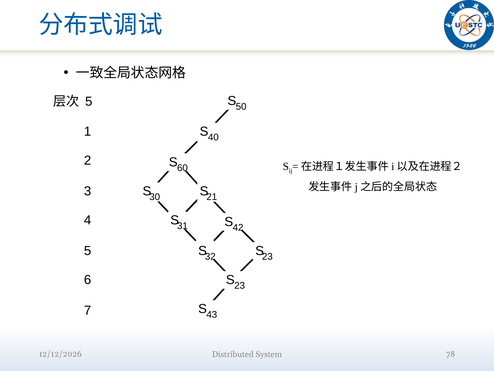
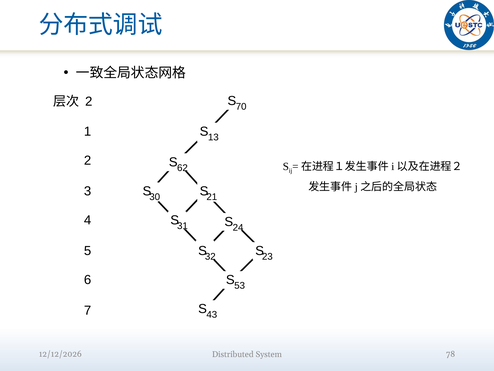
50: 50 -> 70 (241, 106)
5: 5 -> 2 (89, 101)
40: 40 -> 13 (213, 137)
60: 60 -> 62 (182, 168)
42: 42 -> 24 (238, 227)
23: 23 -> 53 (240, 285)
